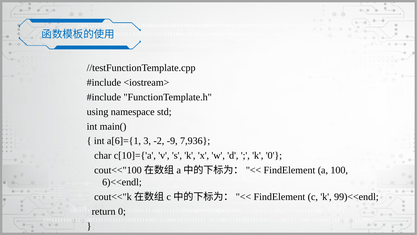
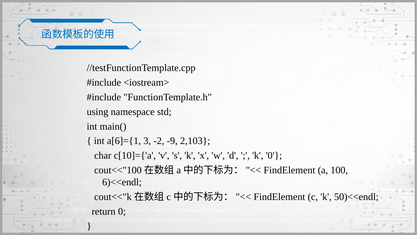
7,936: 7,936 -> 2,103 (195, 141)
99)<<endl: 99)<<endl -> 50)<<endl (356, 196)
